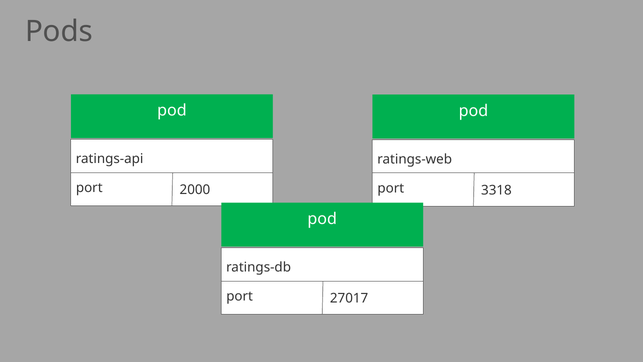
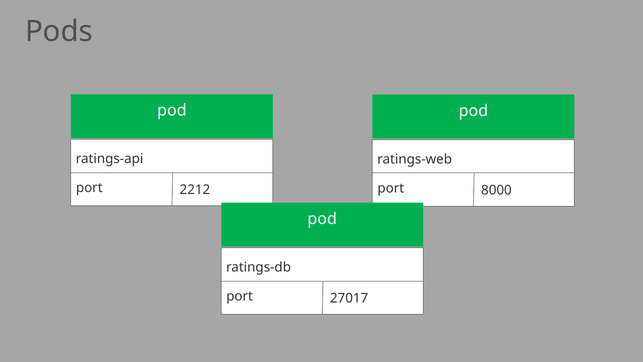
2000: 2000 -> 2212 (195, 190)
3318: 3318 -> 8000 (496, 190)
